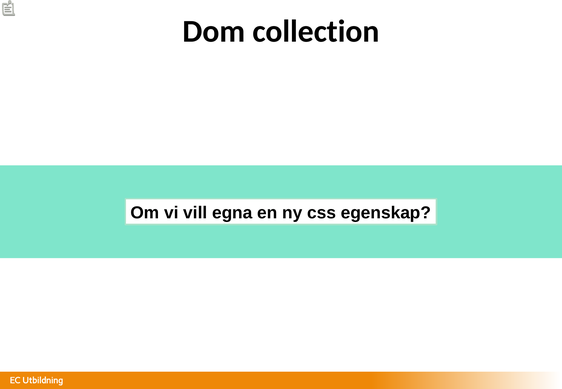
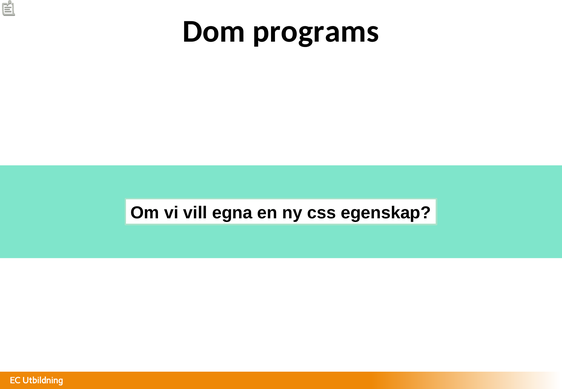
collection: collection -> programs (316, 31)
